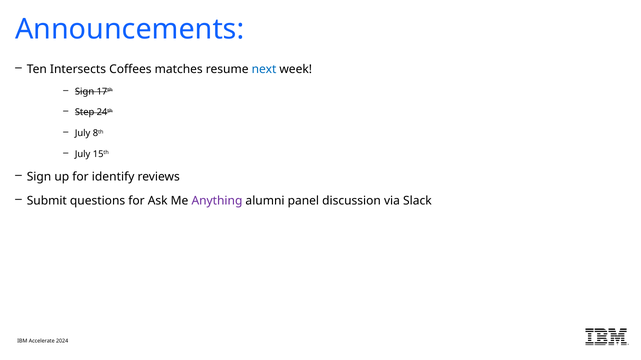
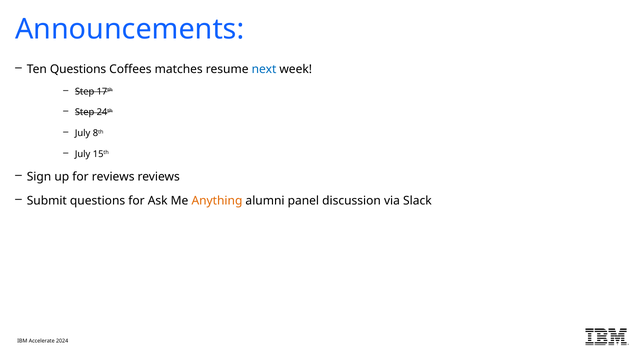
Ten Intersects: Intersects -> Questions (78, 69)
Sign: Sign -> Step (85, 92)
for identify: identify -> reviews (113, 177)
Anything colour: purple -> orange (217, 201)
